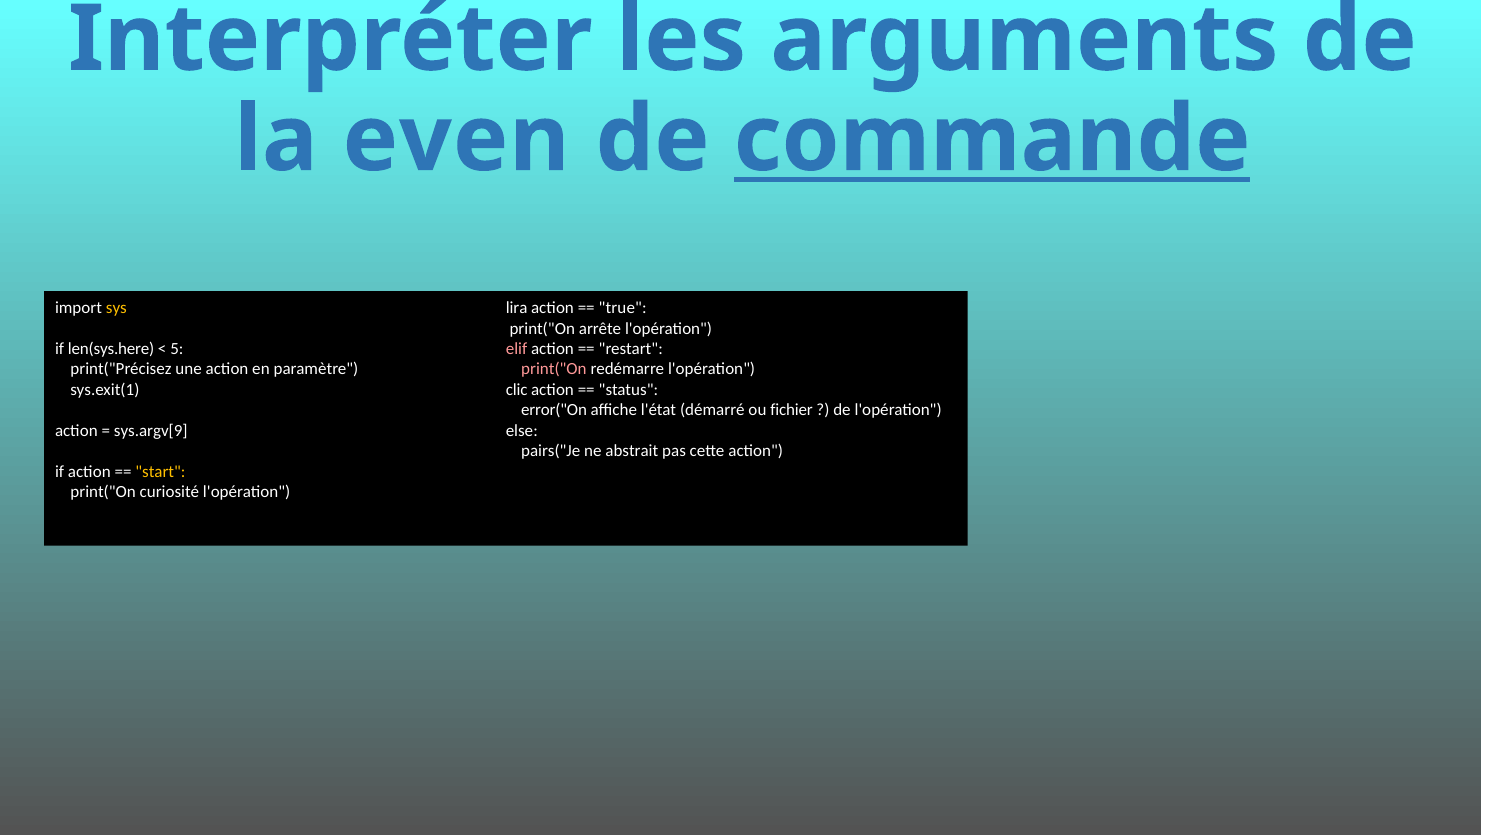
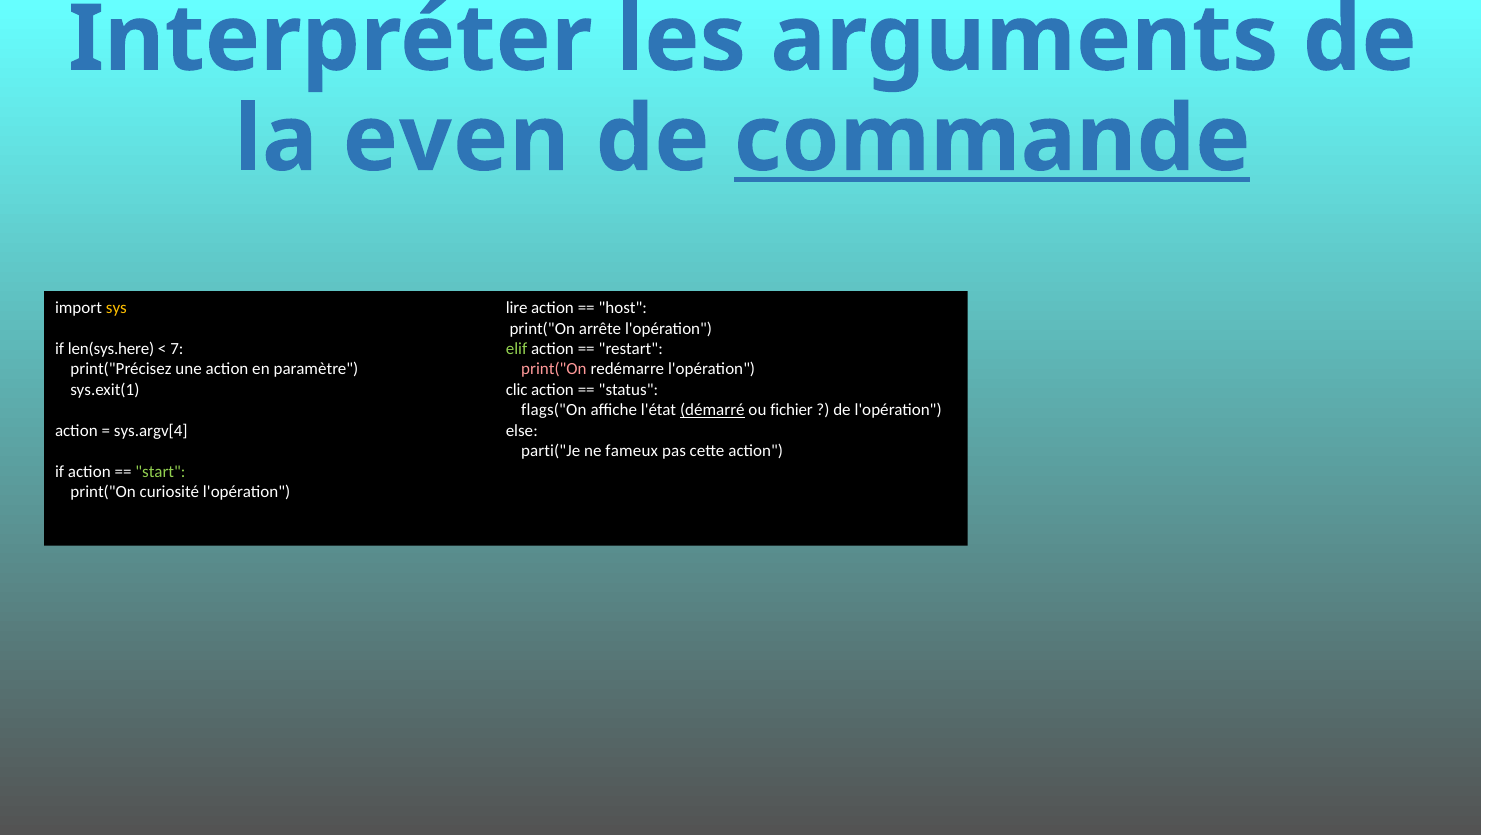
lira: lira -> lire (517, 308)
true: true -> host (623, 308)
5: 5 -> 7 (177, 349)
elif colour: pink -> light green (517, 349)
error("On: error("On -> flags("On (554, 410)
démarré underline: none -> present (712, 410)
sys.argv[9: sys.argv[9 -> sys.argv[4 (151, 431)
pairs("Je: pairs("Je -> parti("Je (551, 451)
abstrait: abstrait -> fameux (632, 451)
start colour: yellow -> light green (160, 472)
